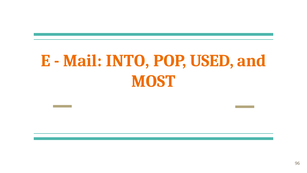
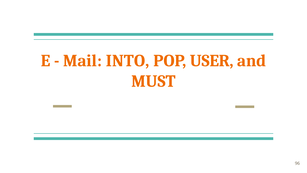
USED: USED -> USER (212, 61)
MOST: MOST -> MUST (153, 81)
